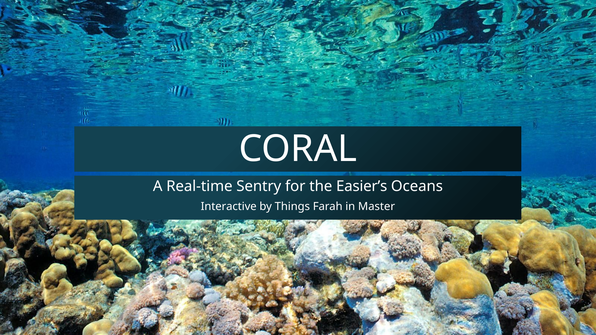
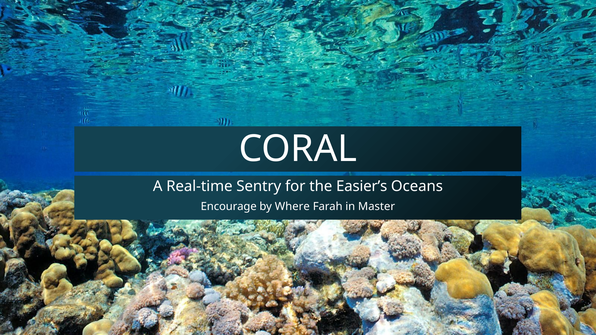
Interactive: Interactive -> Encourage (229, 207)
Things: Things -> Where (292, 207)
